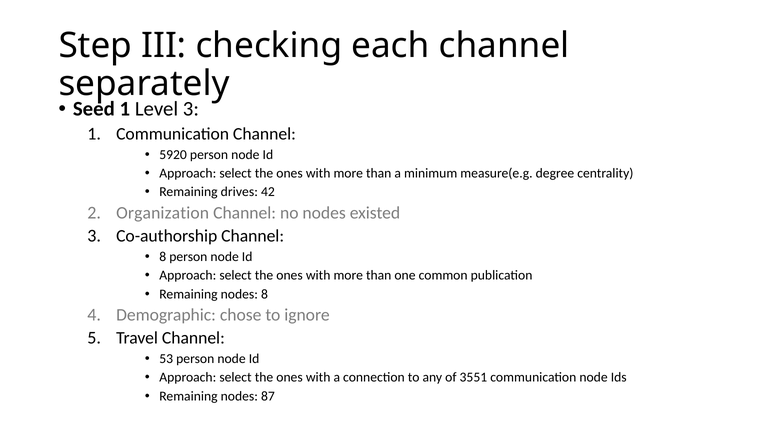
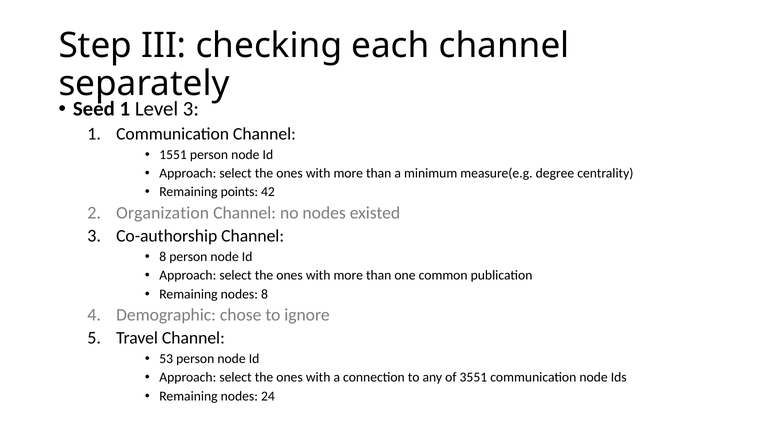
5920: 5920 -> 1551 (173, 155)
drives: drives -> points (239, 192)
87: 87 -> 24 (268, 396)
